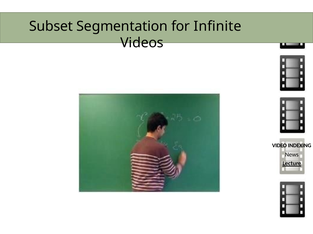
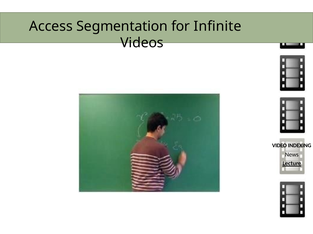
Subset: Subset -> Access (51, 26)
